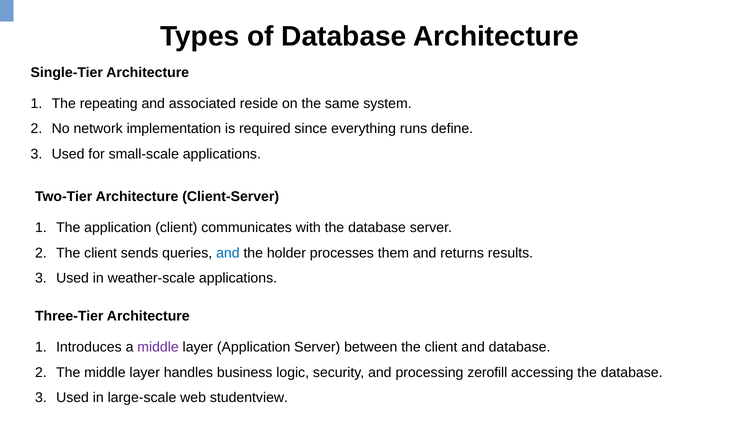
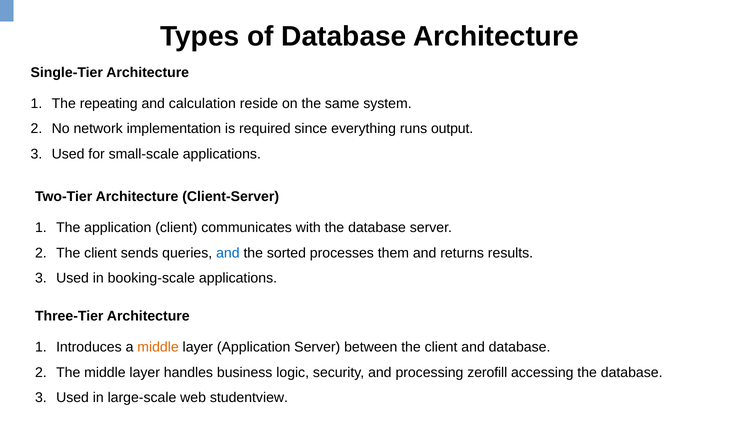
associated: associated -> calculation (202, 103)
define: define -> output (452, 129)
holder: holder -> sorted (286, 253)
weather-scale: weather-scale -> booking-scale (151, 278)
middle colour: purple -> orange (158, 347)
